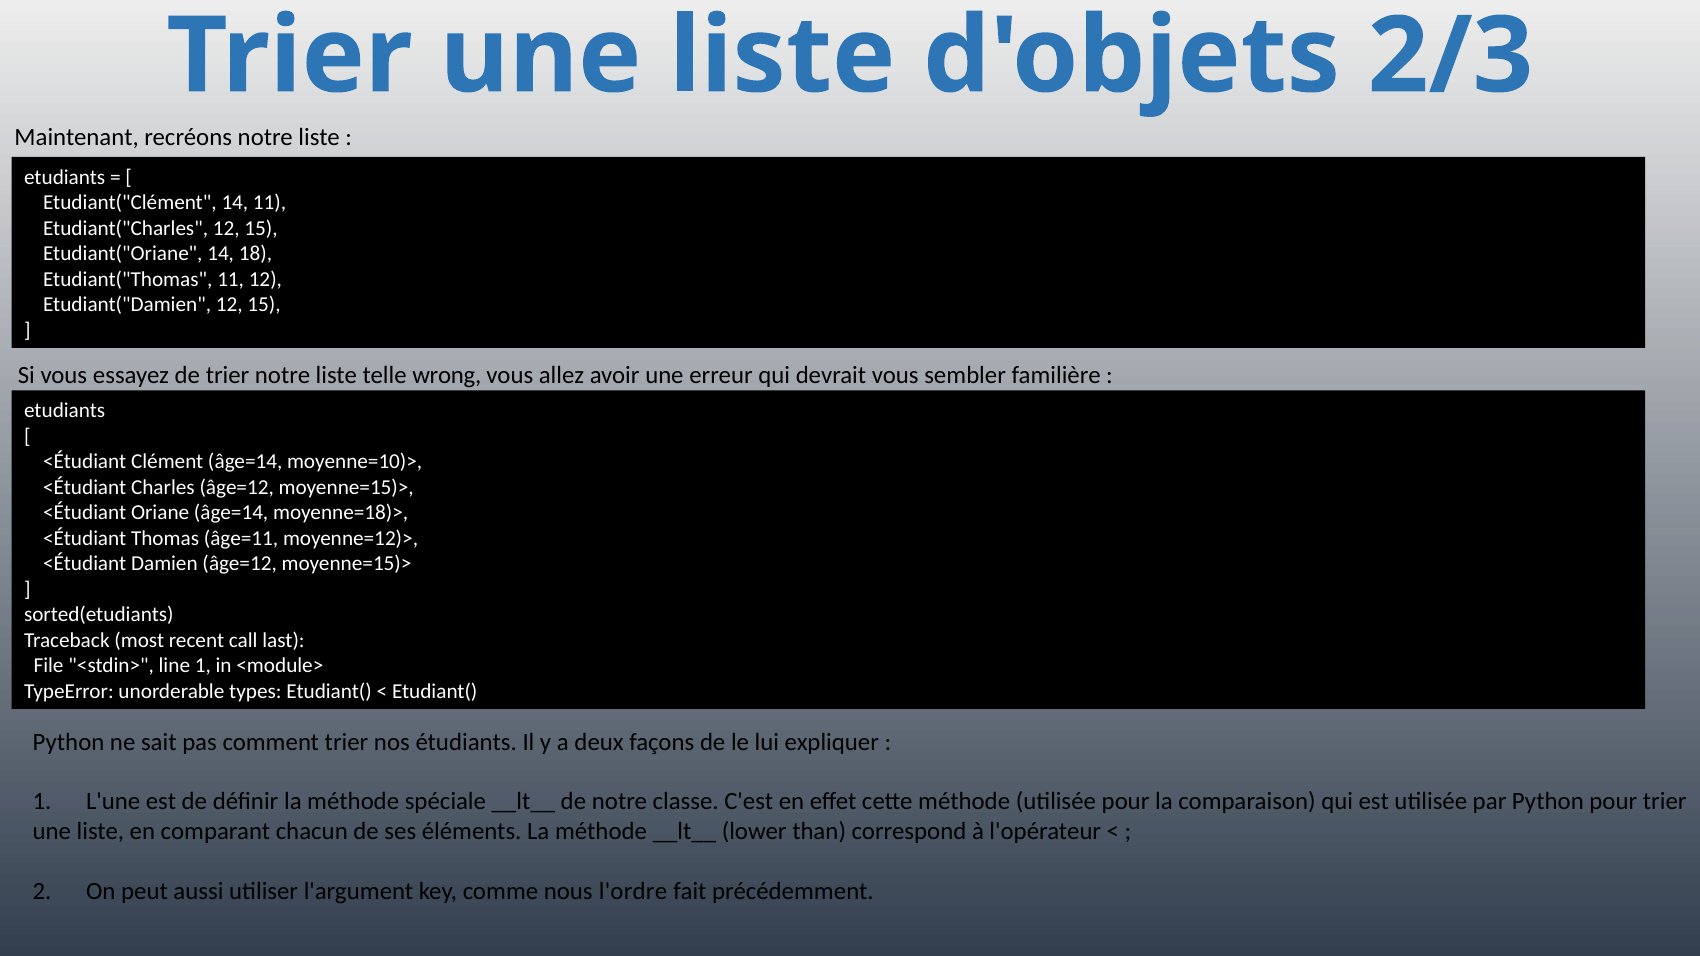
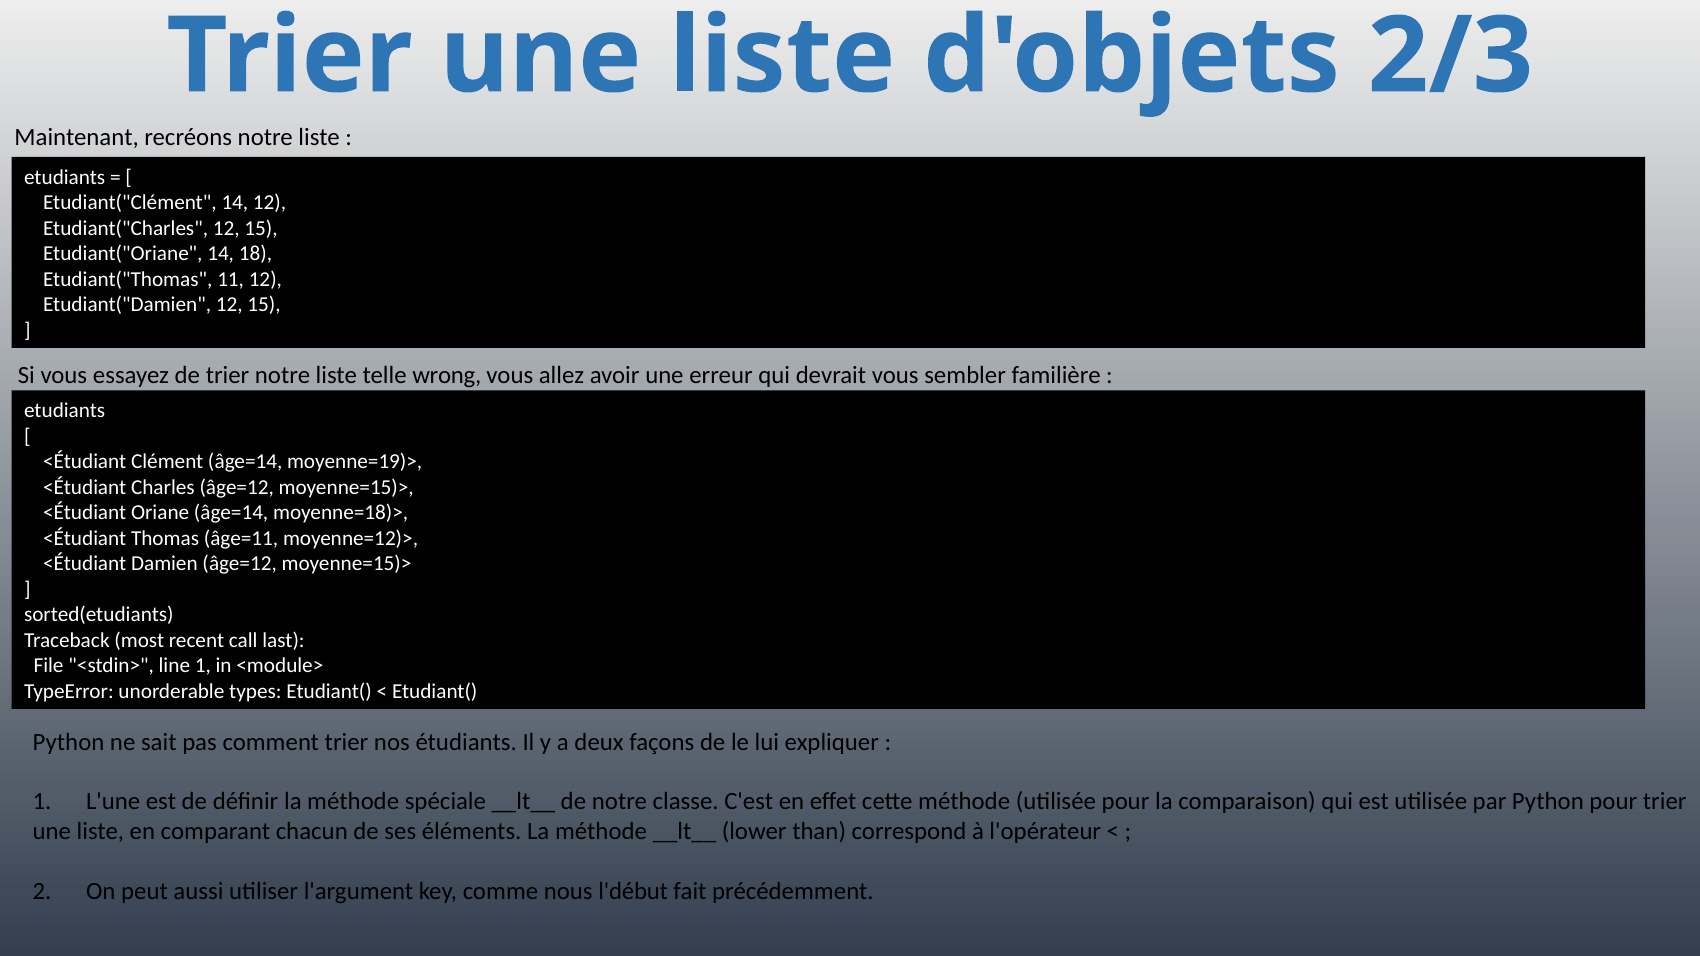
14 11: 11 -> 12 (270, 203)
moyenne=10)>: moyenne=10)> -> moyenne=19)> (355, 462)
l'ordre: l'ordre -> l'début (633, 891)
